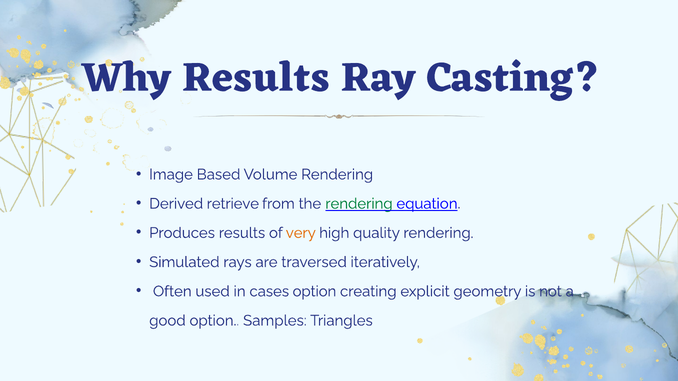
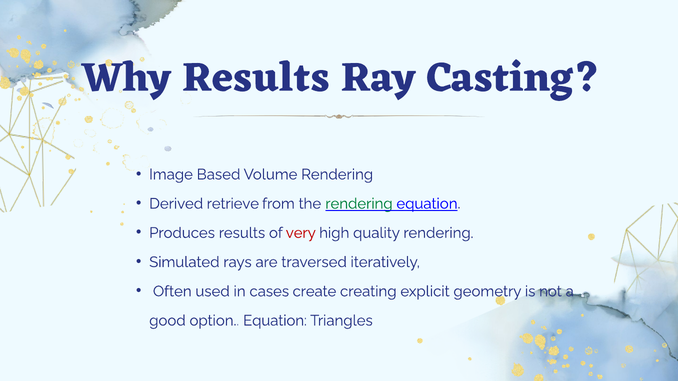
very colour: orange -> red (301, 233)
cases option: option -> create (314, 292)
option Samples: Samples -> Equation (275, 321)
